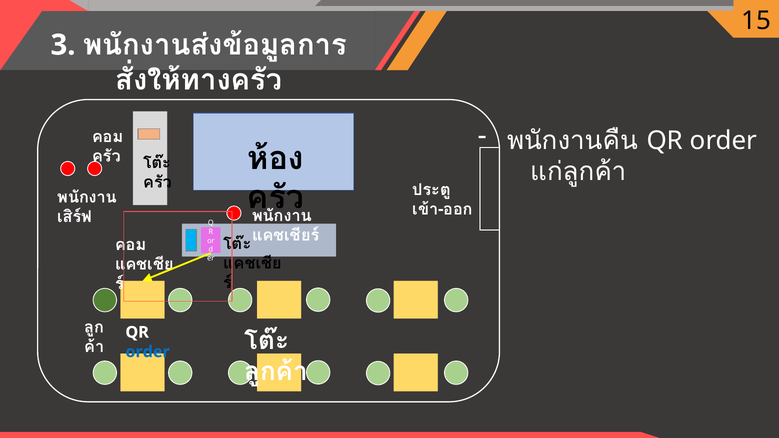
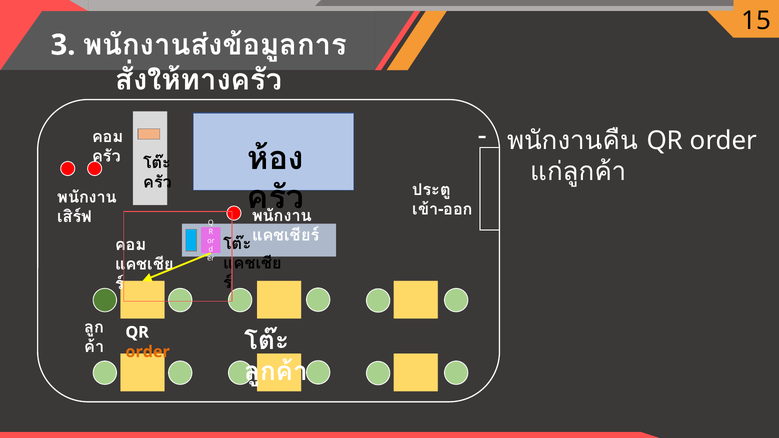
order colour: blue -> orange (148, 352)
